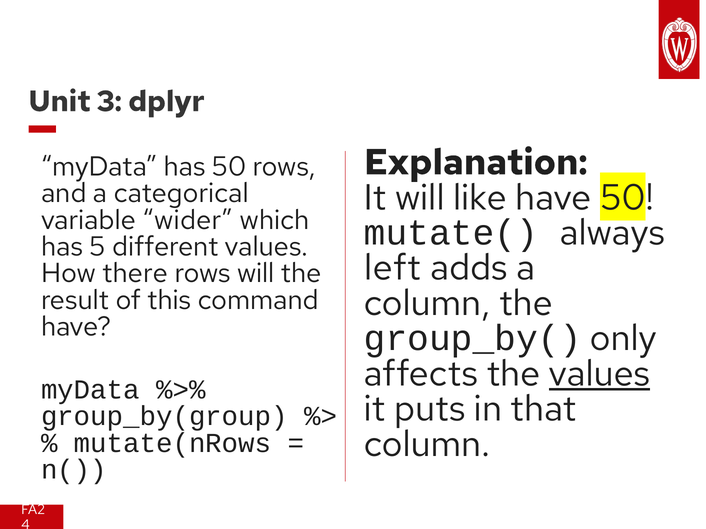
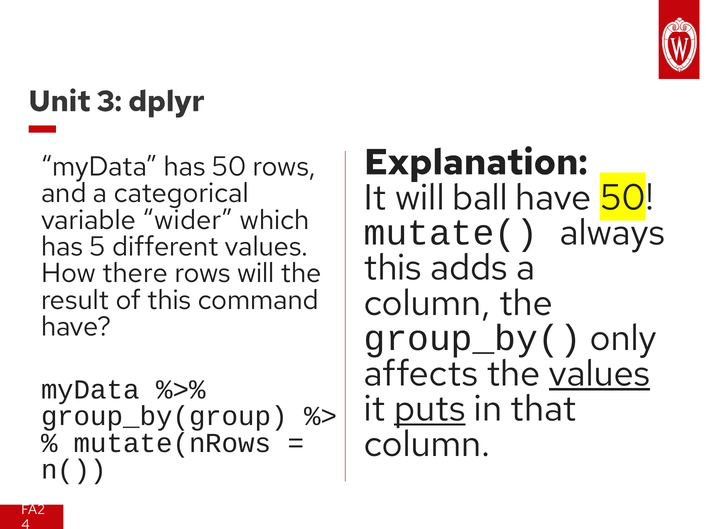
like: like -> ball (480, 198)
left: left -> this (393, 268)
puts underline: none -> present (430, 409)
